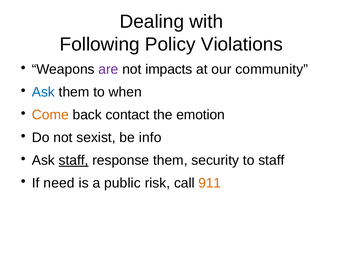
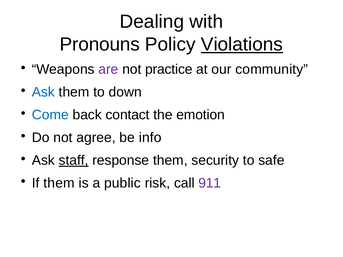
Following: Following -> Pronouns (100, 44)
Violations underline: none -> present (242, 44)
impacts: impacts -> practice (169, 69)
when: when -> down (125, 92)
Come colour: orange -> blue (50, 115)
sexist: sexist -> agree (96, 138)
to staff: staff -> safe (271, 160)
If need: need -> them (59, 183)
911 colour: orange -> purple (210, 183)
